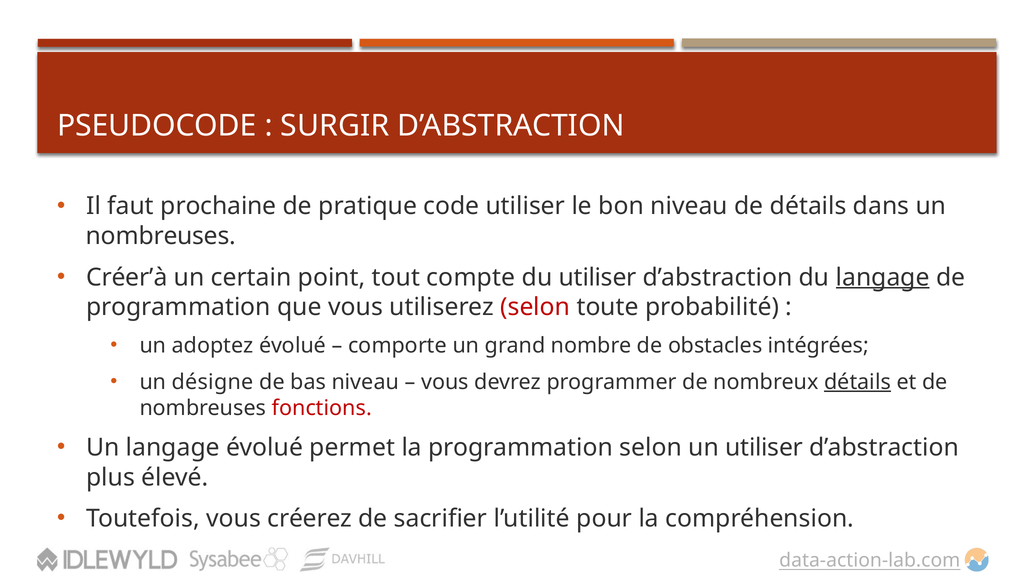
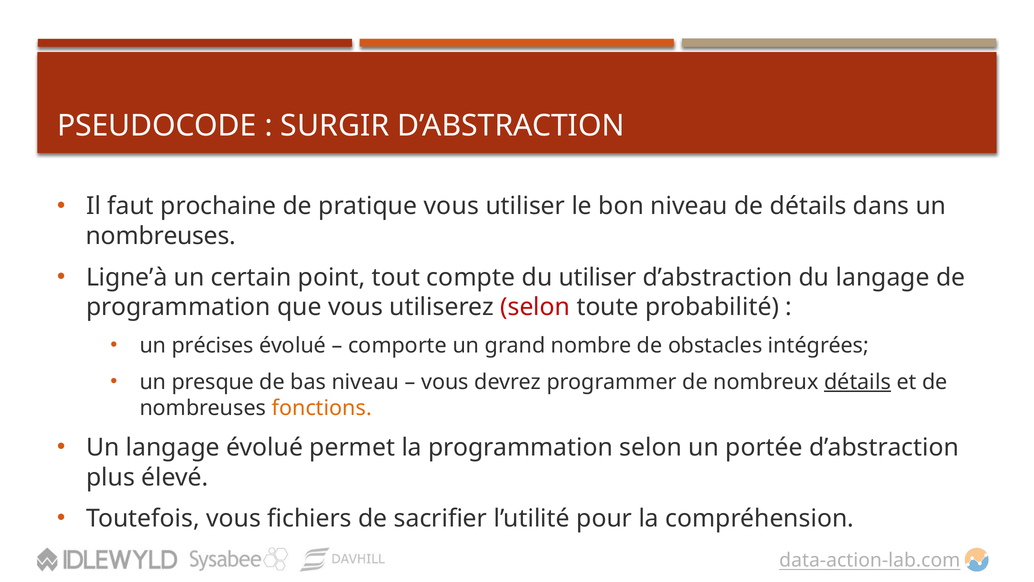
pratique code: code -> vous (451, 206)
Créer’à: Créer’à -> Ligne’à (127, 277)
langage underline: present -> none (883, 277)
adoptez: adoptez -> précises (213, 345)
désigne: désigne -> presque (213, 382)
fonctions colour: red -> orange (322, 408)
un utiliser: utiliser -> portée (764, 447)
créerez: créerez -> fichiers (310, 518)
